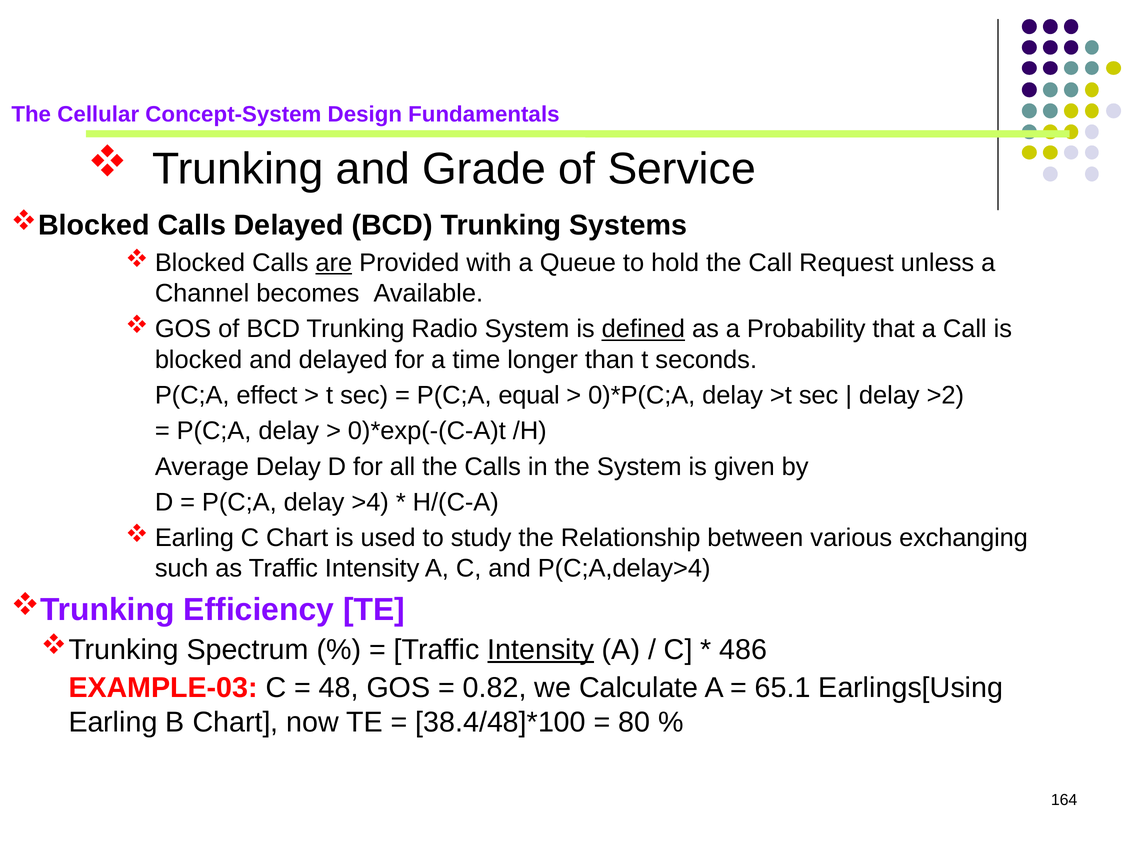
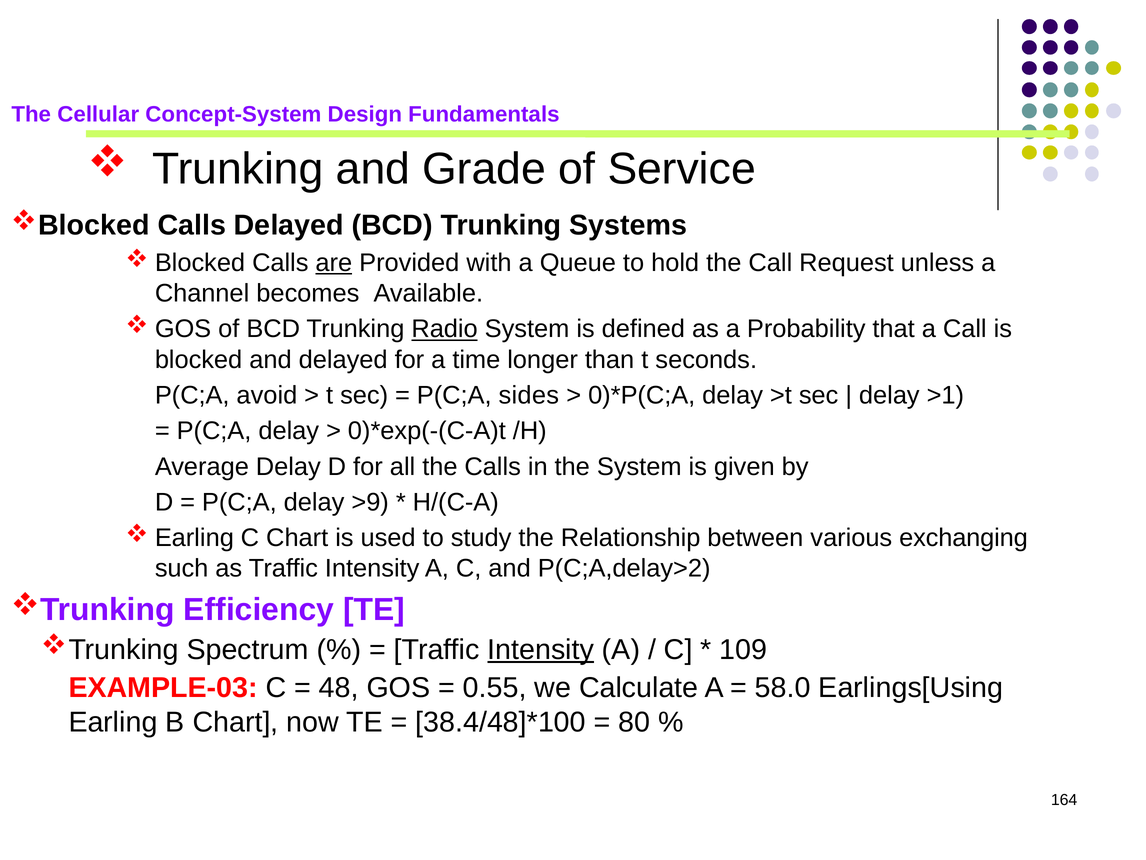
Radio underline: none -> present (445, 329)
defined underline: present -> none (643, 329)
effect: effect -> avoid (267, 395)
equal: equal -> sides (529, 395)
>2: >2 -> >1 (945, 395)
>4: >4 -> >9 (370, 502)
P(C;A,delay>4: P(C;A,delay>4 -> P(C;A,delay>2 (624, 568)
486: 486 -> 109 (743, 649)
0.82: 0.82 -> 0.55 (495, 688)
65.1: 65.1 -> 58.0 (783, 688)
